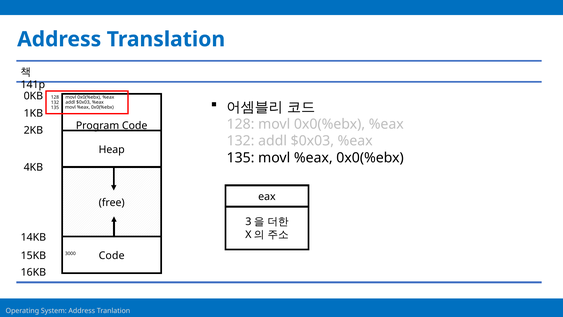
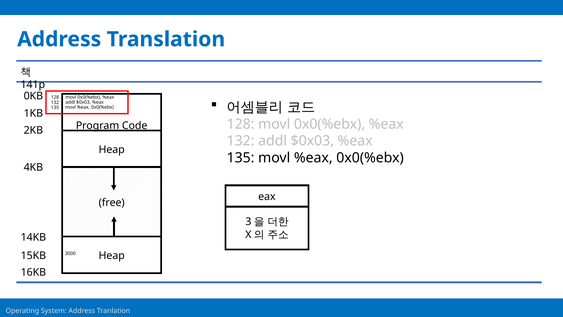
Code: Code -> Heap (112, 255)
